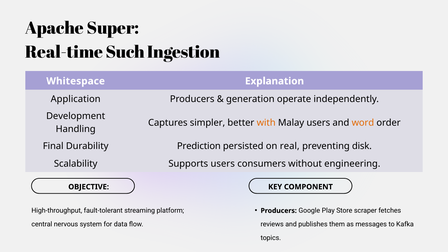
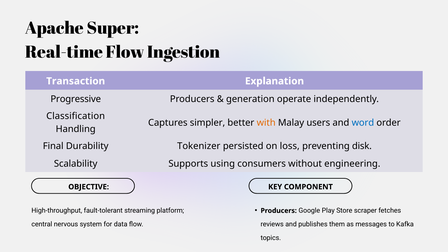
Real-time Such: Such -> Flow (125, 52)
Whitespace: Whitespace -> Transaction (76, 81)
Application: Application -> Progressive (76, 99)
Development: Development -> Classification (76, 116)
word colour: orange -> blue (363, 123)
Prediction: Prediction -> Tokenizer (199, 146)
real: real -> loss (290, 146)
Supports users: users -> using (223, 164)
